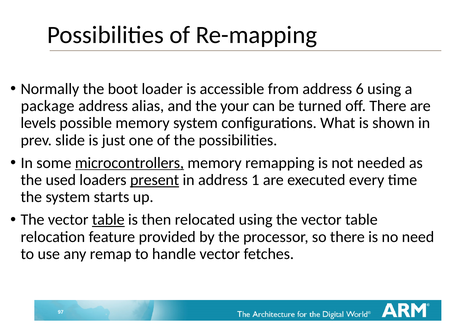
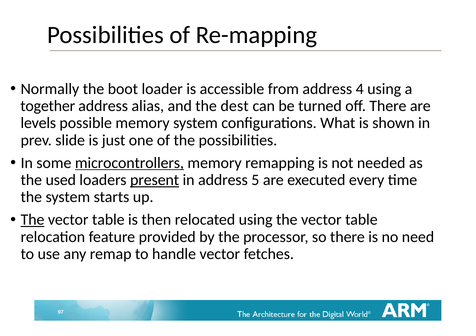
6: 6 -> 4 (360, 89)
package: package -> together (48, 106)
your: your -> dest (235, 106)
1: 1 -> 5 (255, 180)
The underline: none -> present (33, 220)
table underline: present -> none (108, 220)
